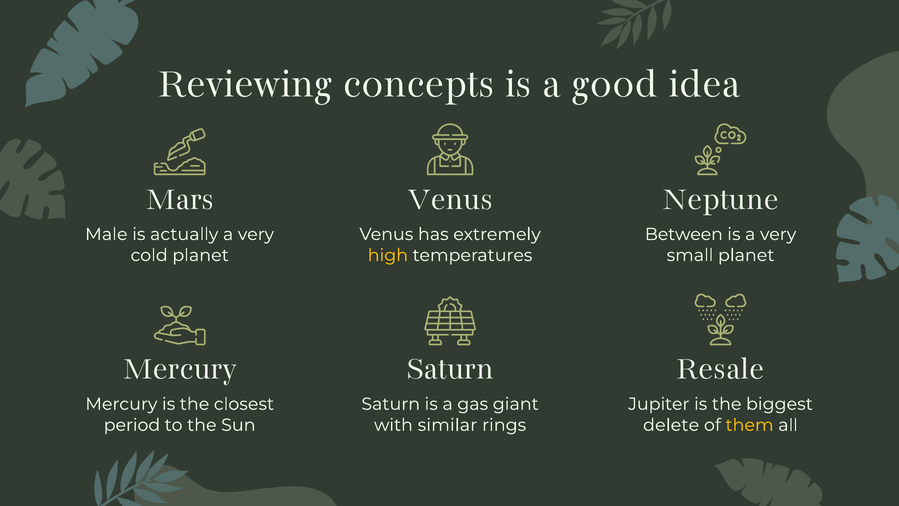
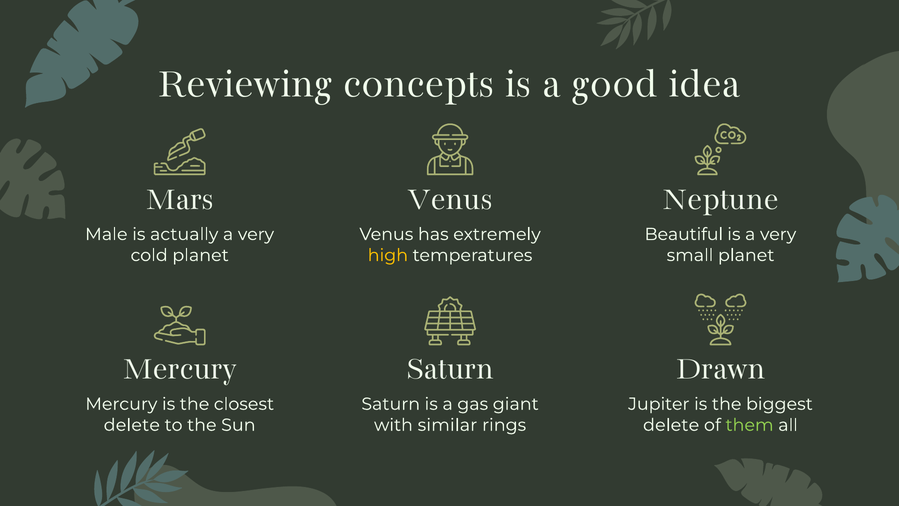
Between: Between -> Beautiful (684, 234)
Resale: Resale -> Drawn (721, 367)
period: period -> delete (132, 425)
them colour: yellow -> light green (750, 425)
